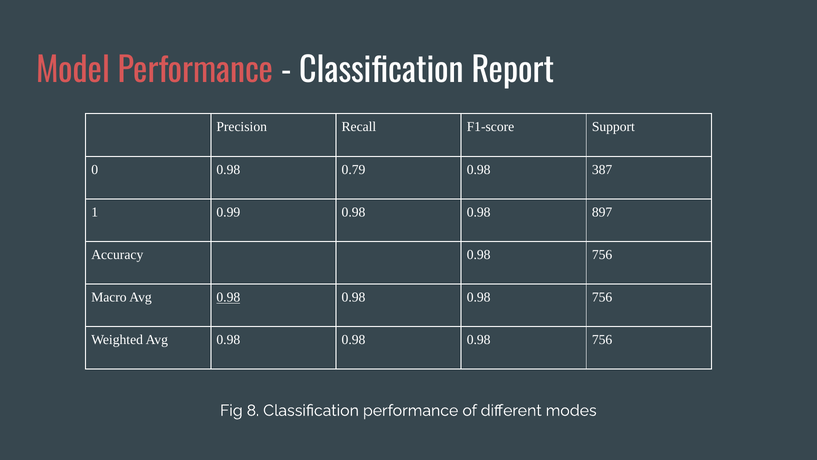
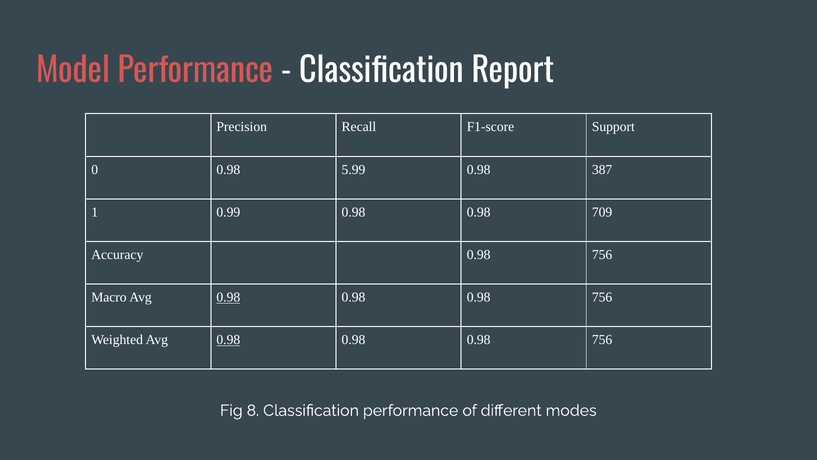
0.79: 0.79 -> 5.99 (353, 170)
897: 897 -> 709 (602, 212)
0.98 underline: none -> present (228, 340)
